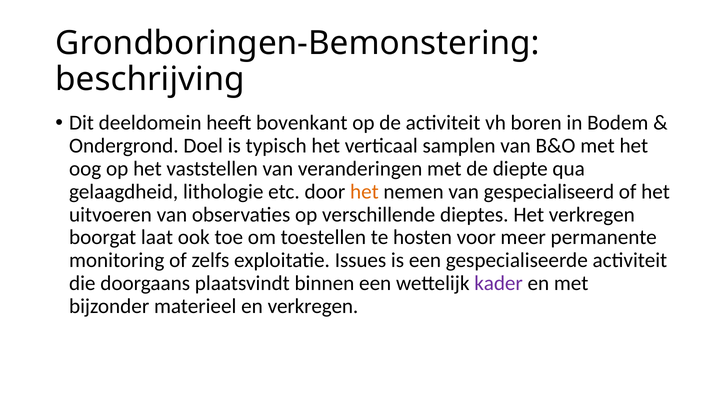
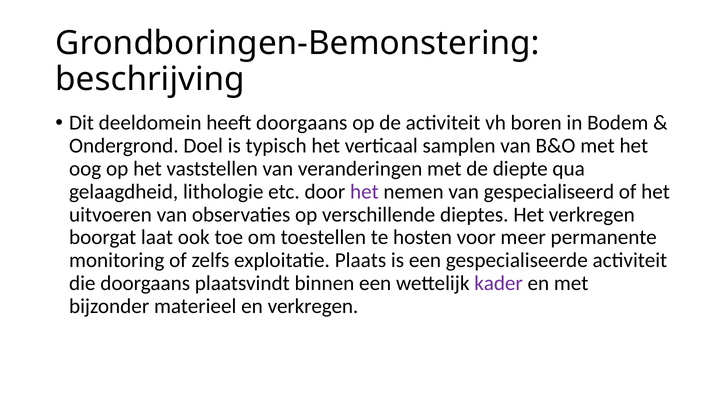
heeft bovenkant: bovenkant -> doorgaans (302, 123)
het colour: orange -> purple (364, 192)
Issues: Issues -> Plaats (360, 260)
